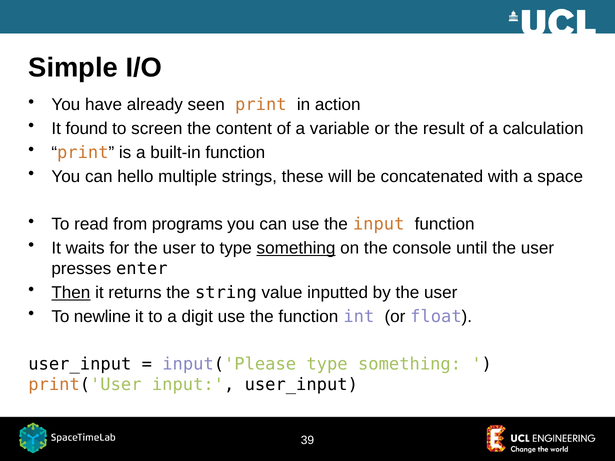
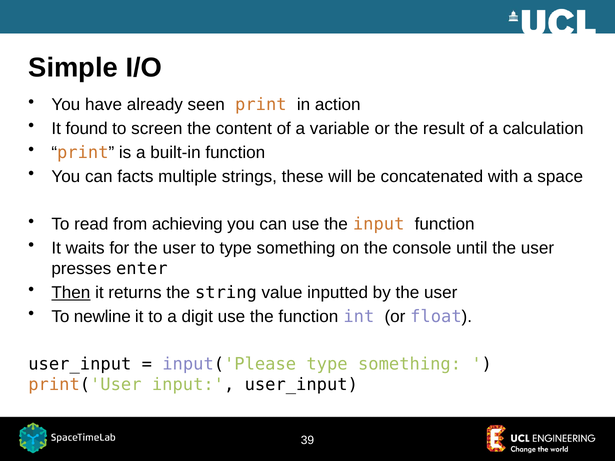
hello: hello -> facts (135, 176)
programs: programs -> achieving (187, 224)
something underline: present -> none (296, 248)
